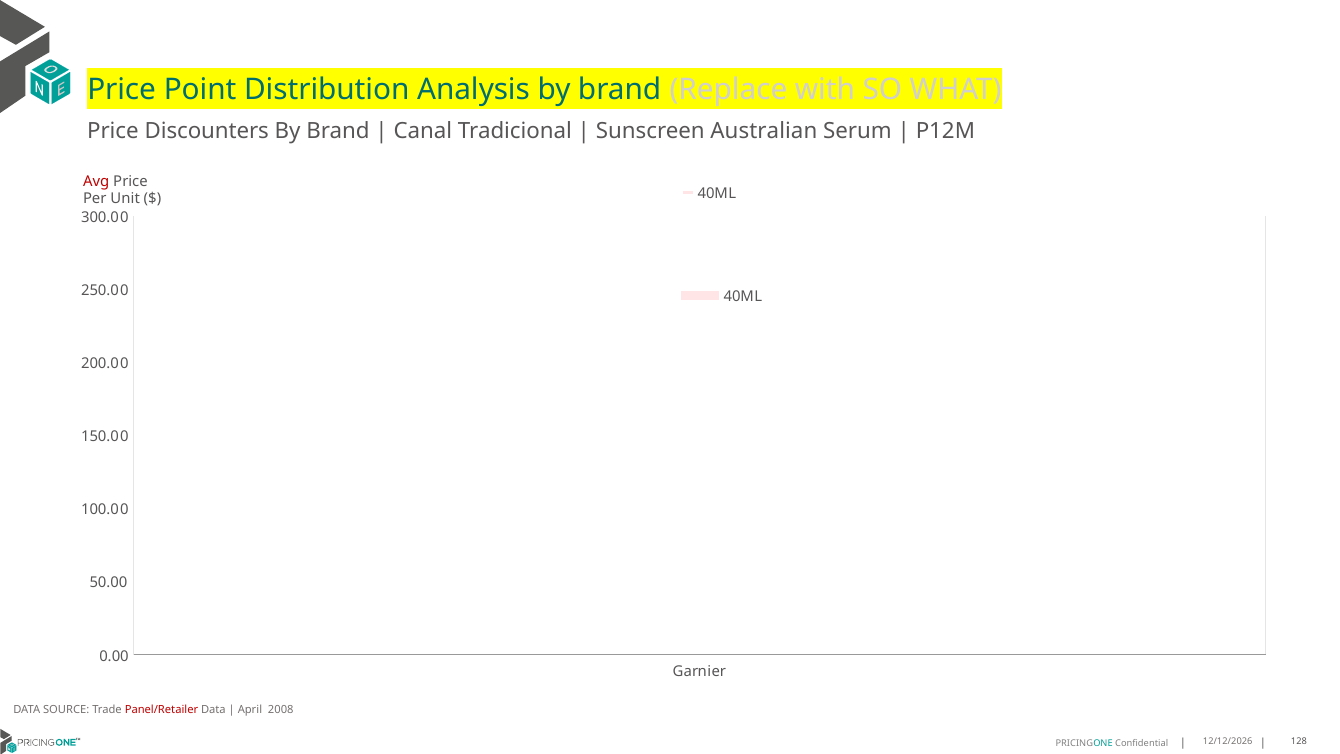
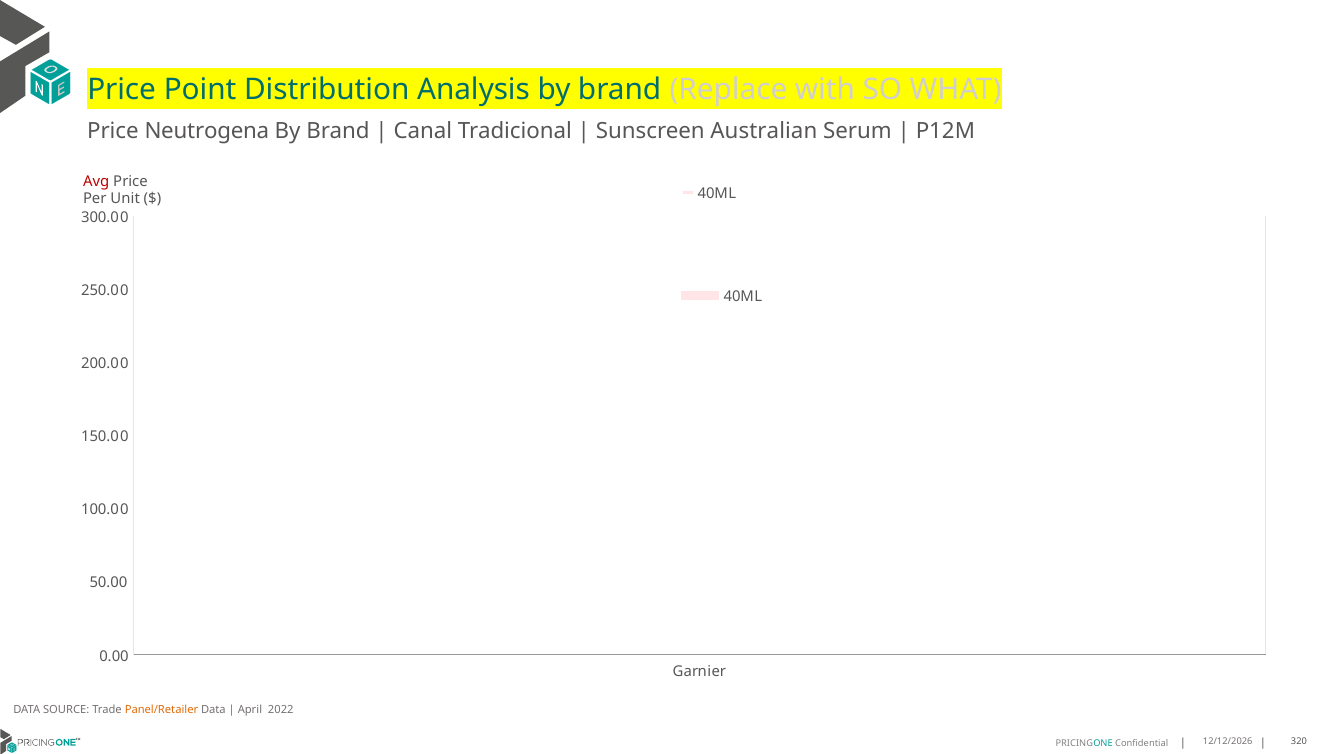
Discounters: Discounters -> Neutrogena (207, 131)
Panel/Retailer colour: red -> orange (161, 710)
2008: 2008 -> 2022 (281, 710)
128: 128 -> 320 (1299, 741)
